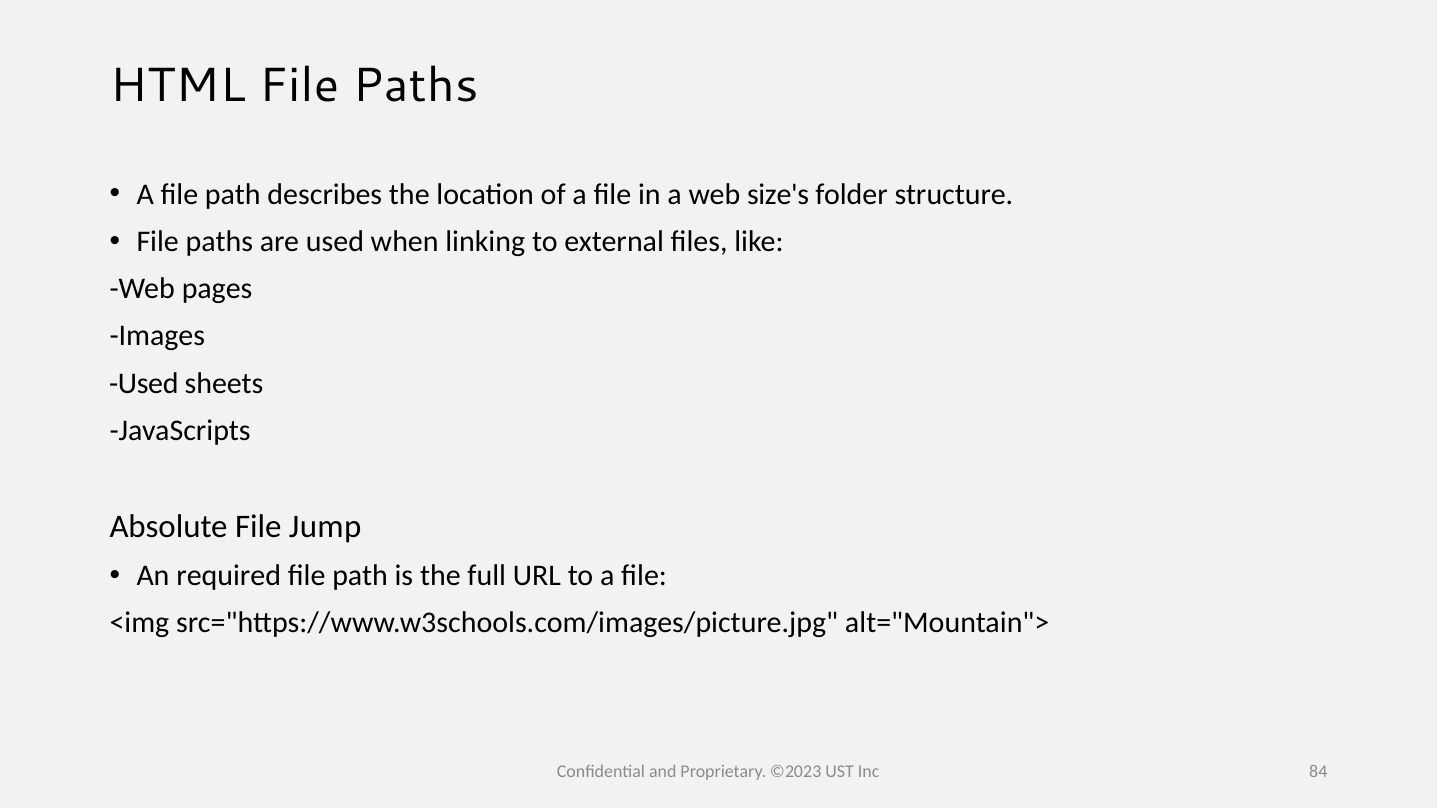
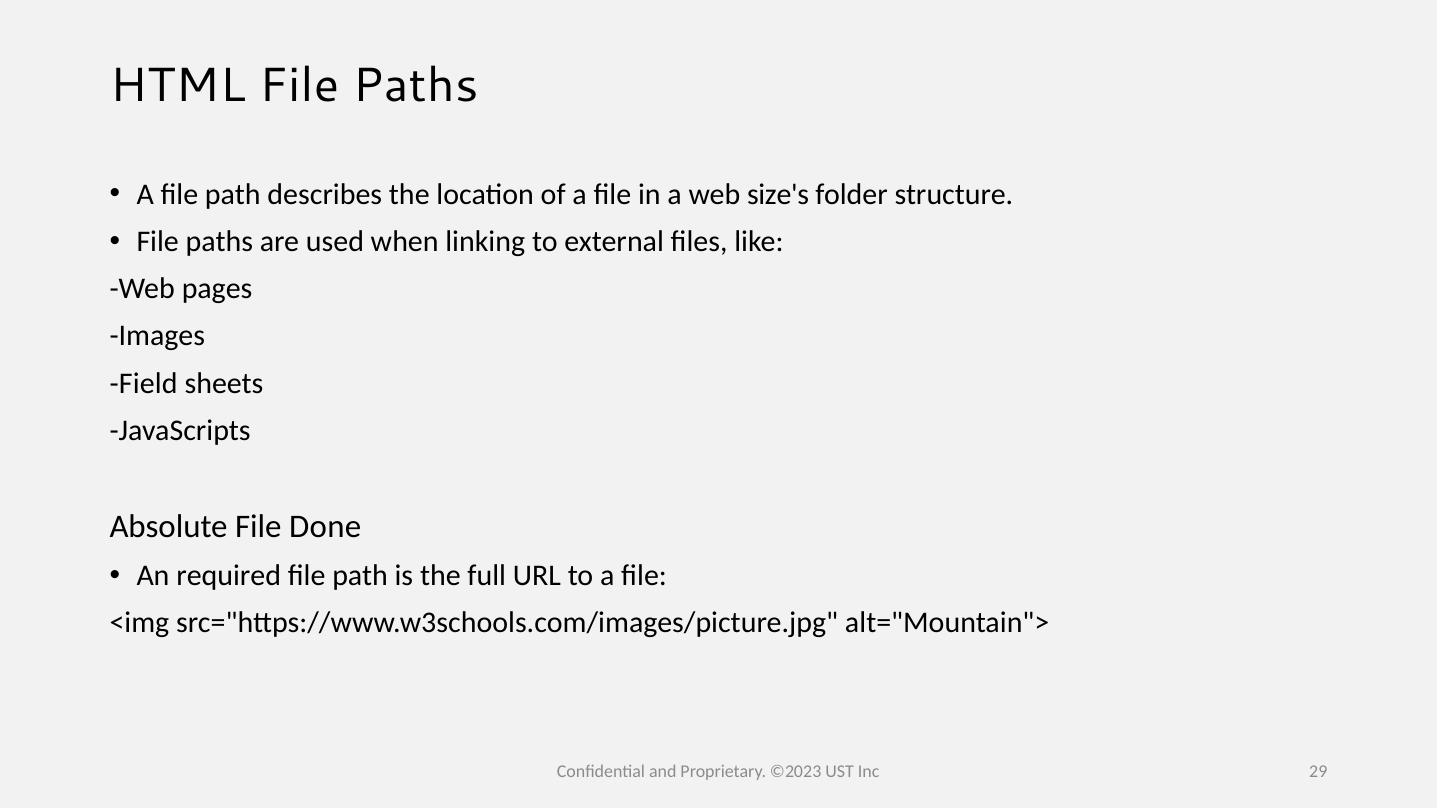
Used: Used -> Field (144, 383)
Jump: Jump -> Done (325, 527)
84: 84 -> 29 (1318, 772)
